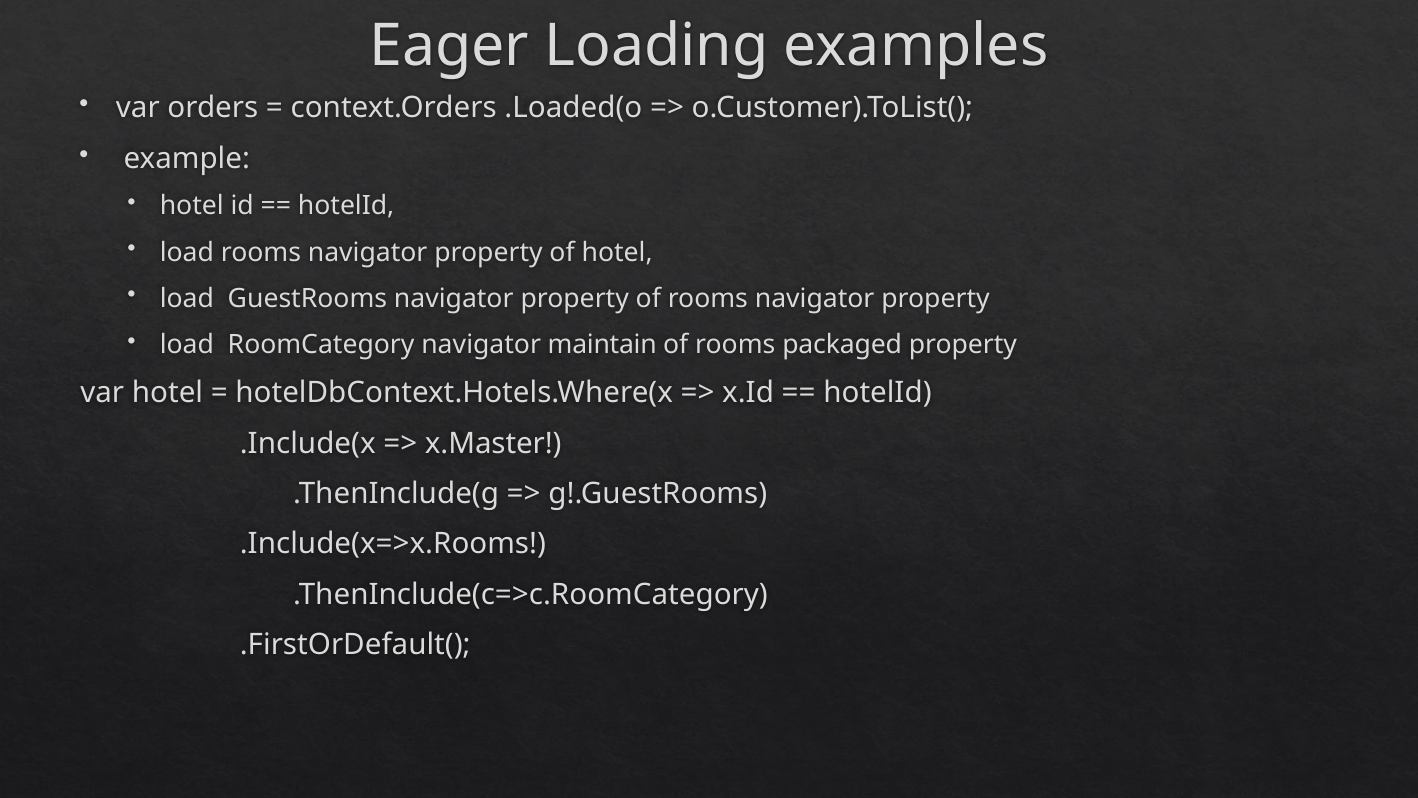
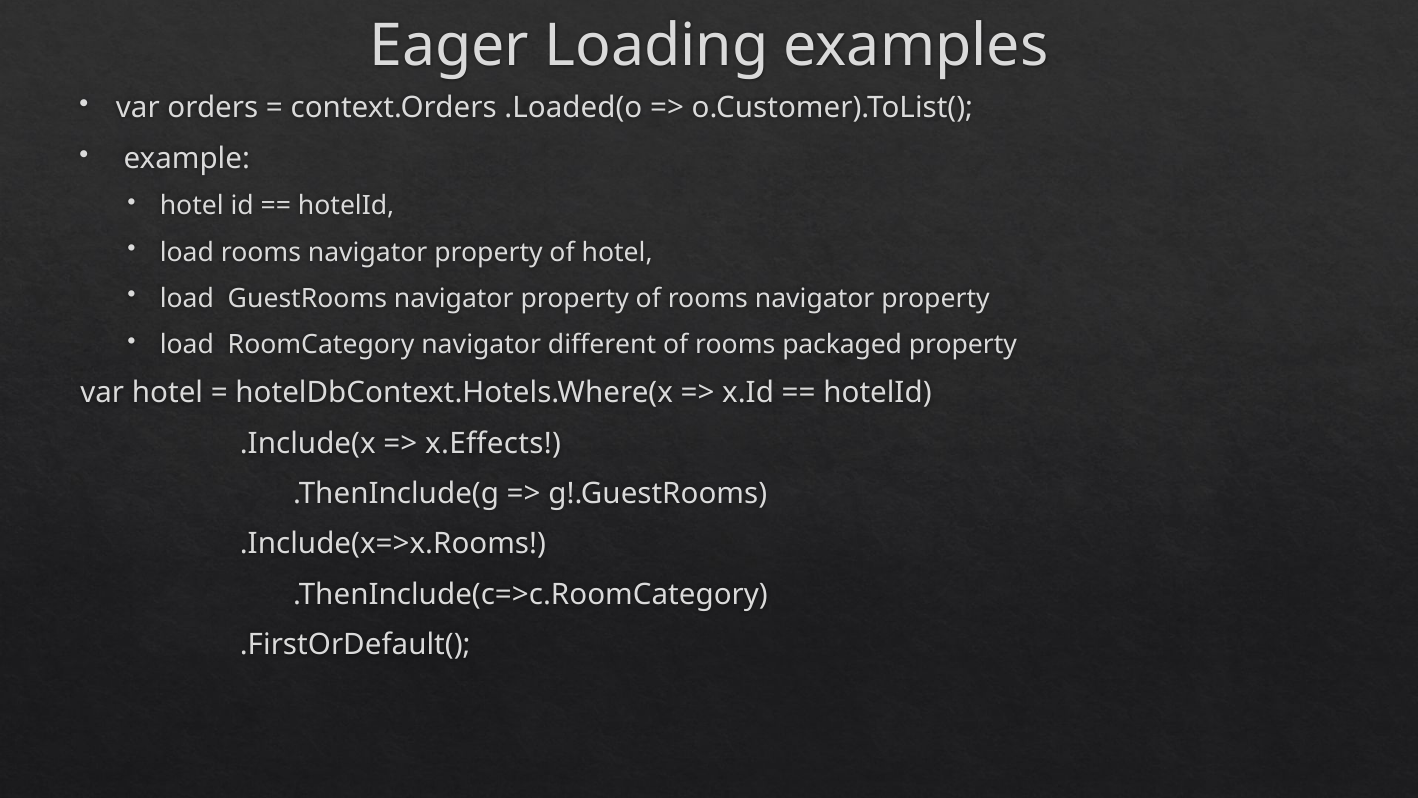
maintain: maintain -> different (602, 344)
x.Master: x.Master -> x.Effects (493, 443)
